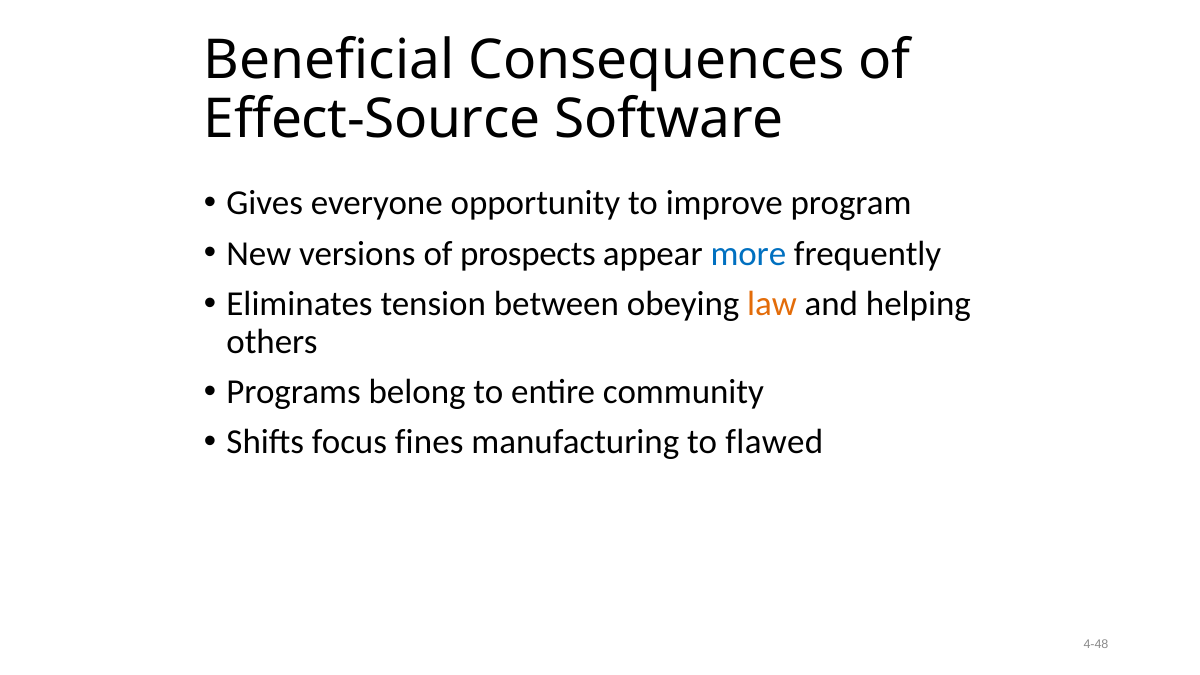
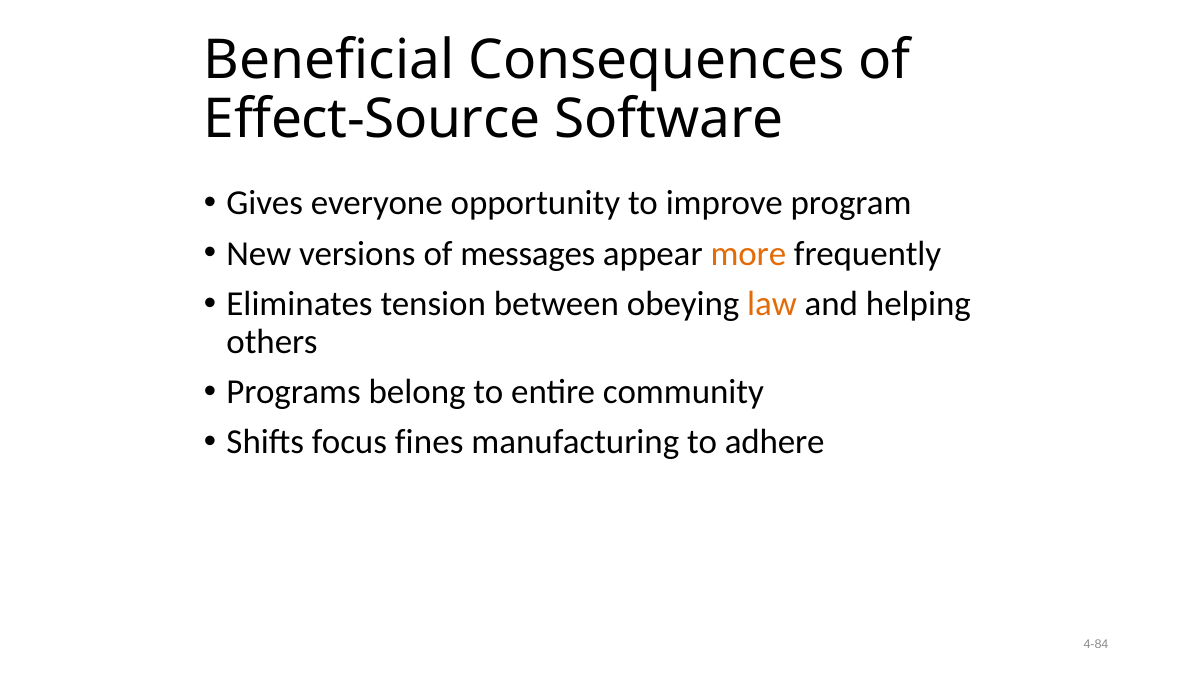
prospects: prospects -> messages (528, 254)
more colour: blue -> orange (748, 254)
flawed: flawed -> adhere (775, 442)
4-48: 4-48 -> 4-84 (1096, 644)
